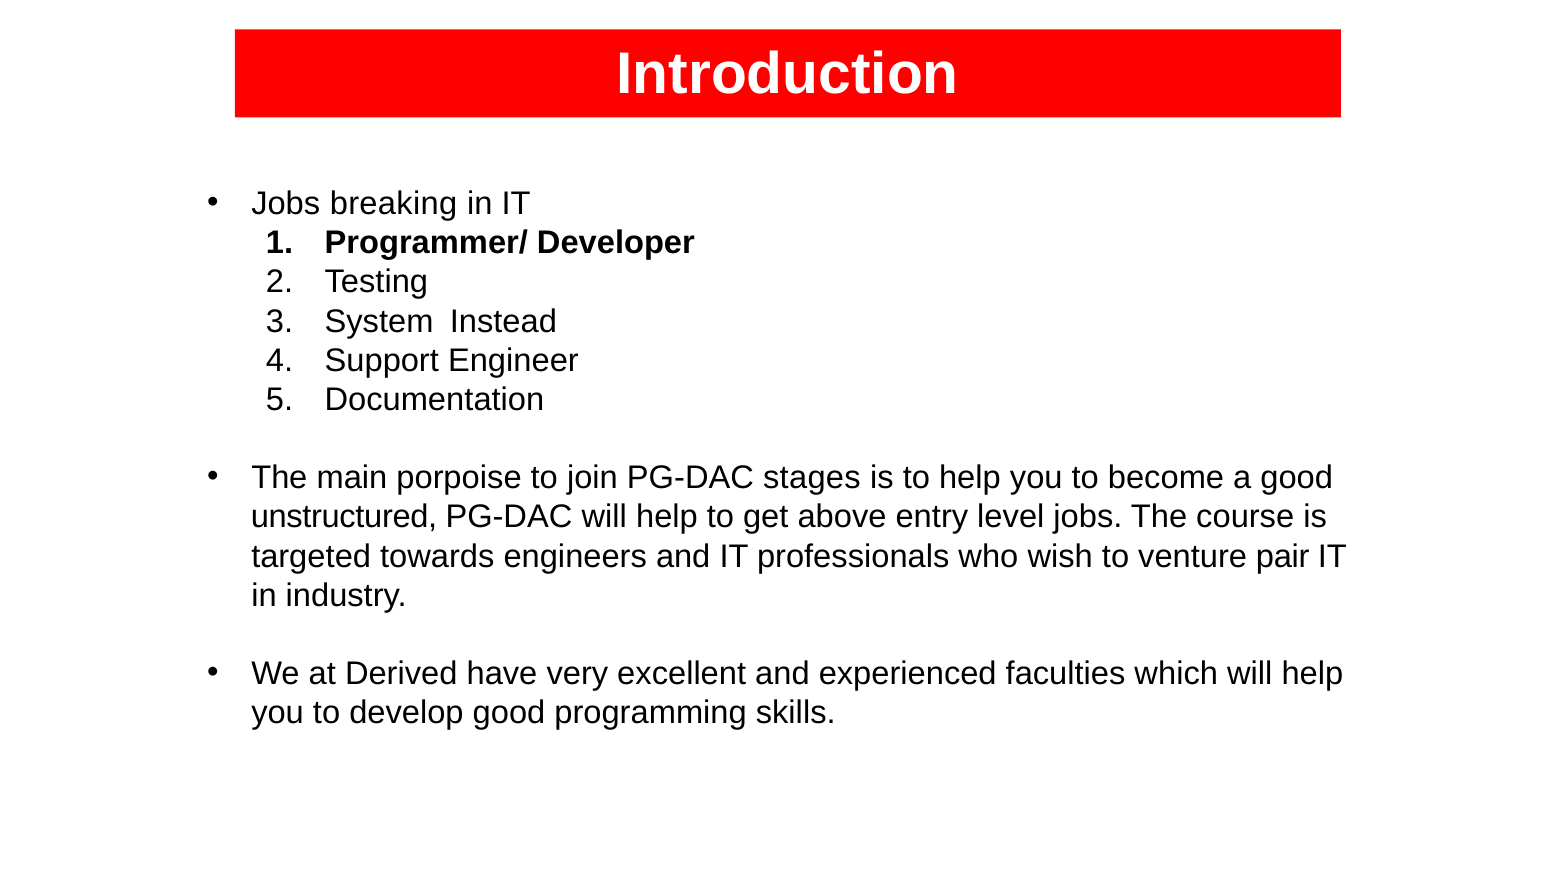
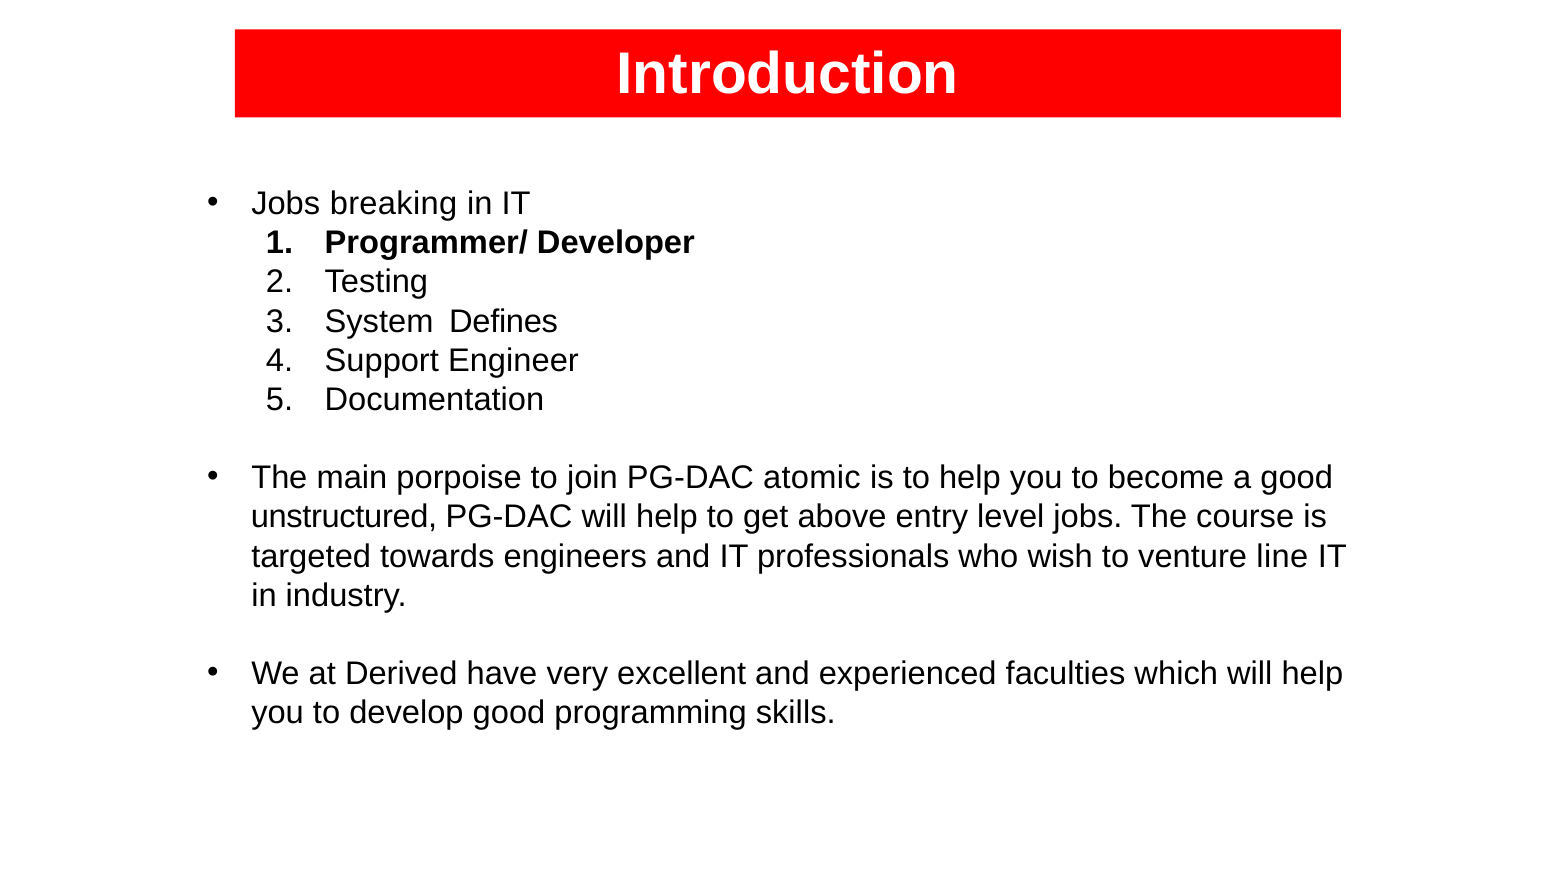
Instead: Instead -> Defines (504, 321)
stages: stages -> atomic (812, 478)
pair: pair -> line (1282, 556)
